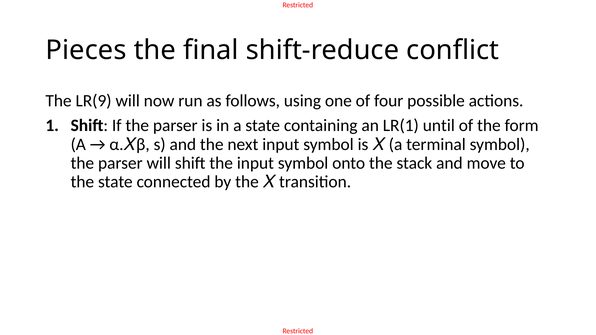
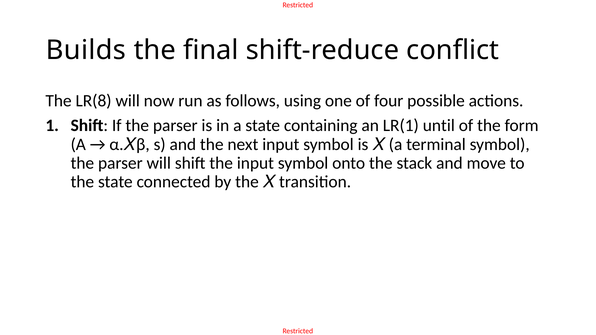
Pieces: Pieces -> Builds (86, 50)
LR(9: LR(9 -> LR(8 (94, 101)
